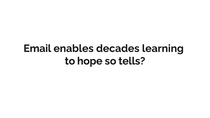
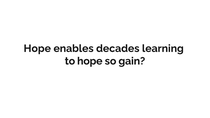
Email: Email -> Hope (37, 49)
tells: tells -> gain (132, 61)
